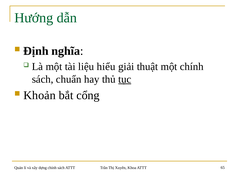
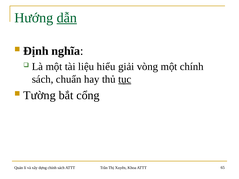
dẫn underline: none -> present (67, 18)
thuật: thuật -> vòng (147, 67)
Khoản: Khoản -> Tường (40, 95)
